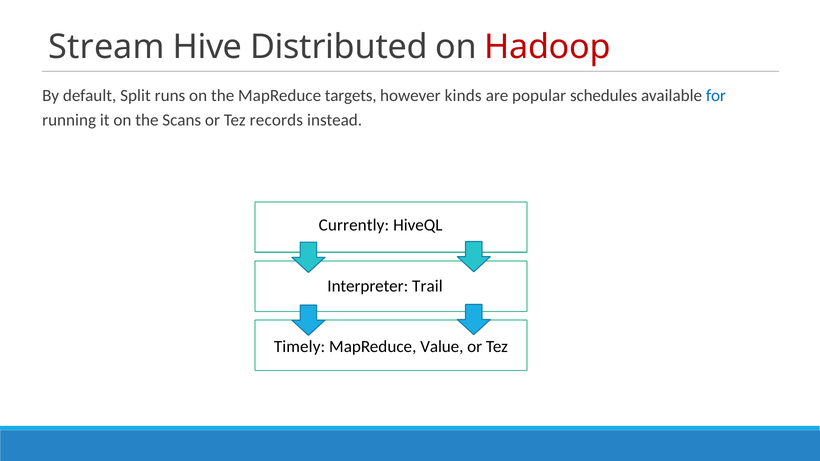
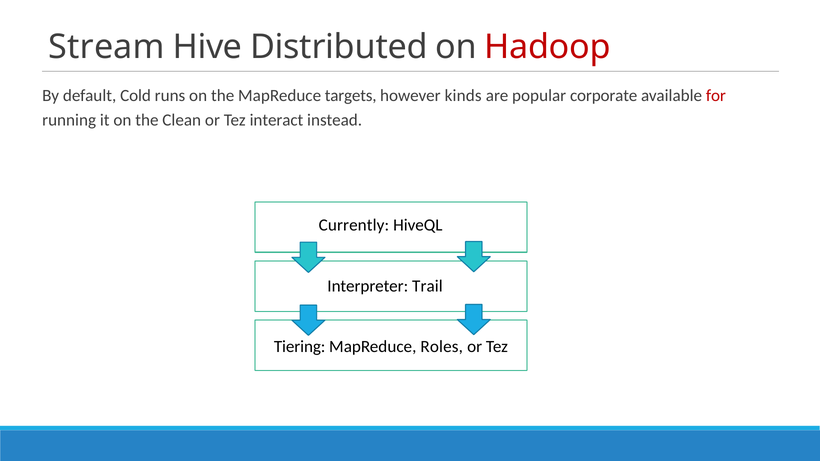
Split: Split -> Cold (136, 96)
schedules: schedules -> corporate (604, 96)
for colour: blue -> red (716, 96)
Scans: Scans -> Clean (182, 120)
records: records -> interact (276, 120)
Timely: Timely -> Tiering (300, 347)
Value: Value -> Roles (442, 347)
